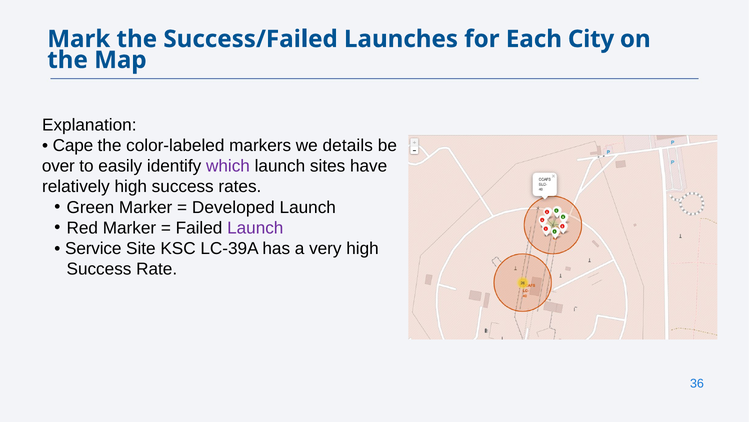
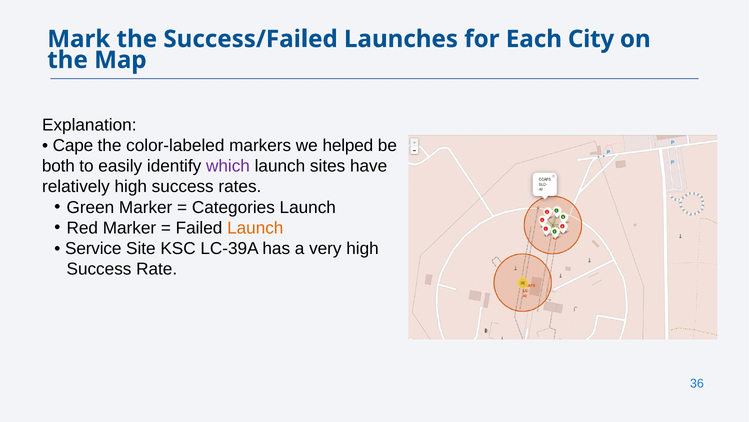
details: details -> helped (348, 145)
over: over -> both (58, 166)
Developed: Developed -> Categories (233, 207)
Launch colour: purple -> orange (255, 228)
